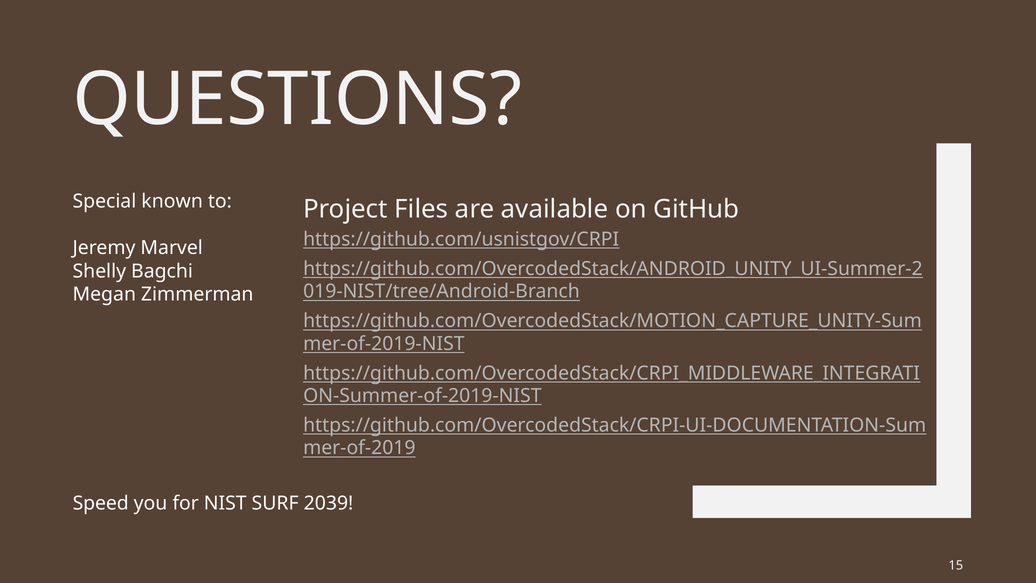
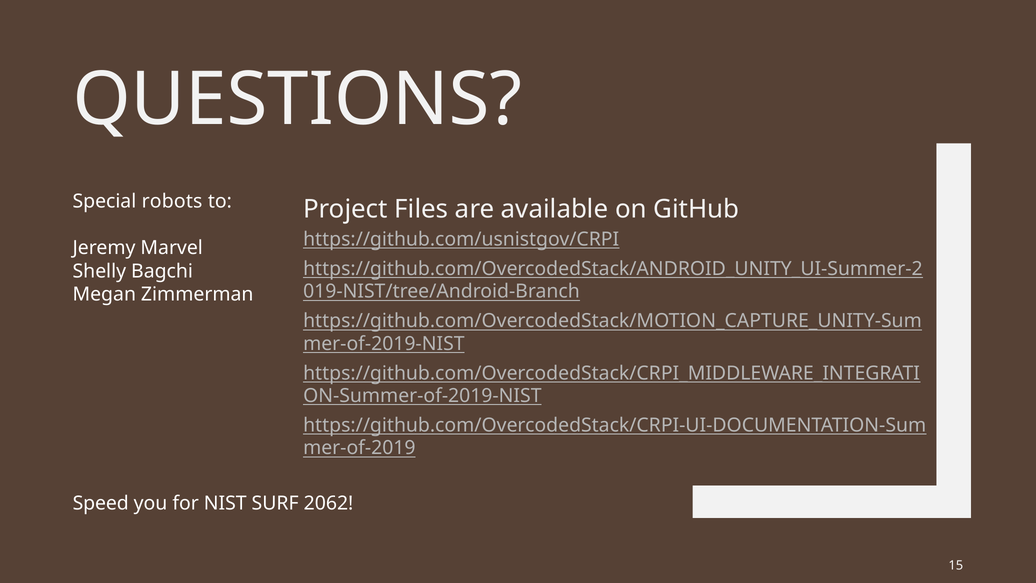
known: known -> robots (172, 201)
2039: 2039 -> 2062 (329, 503)
